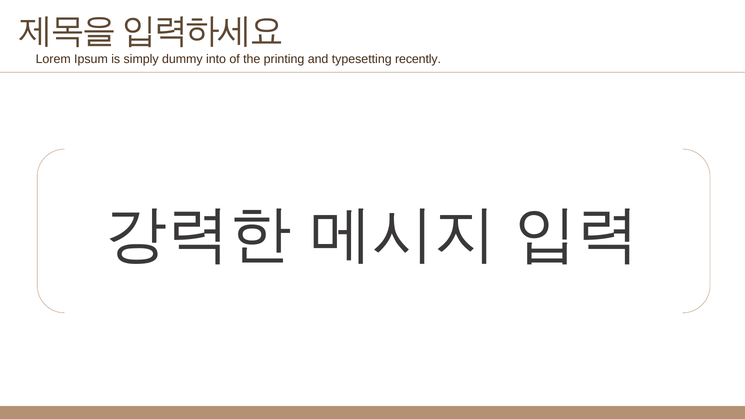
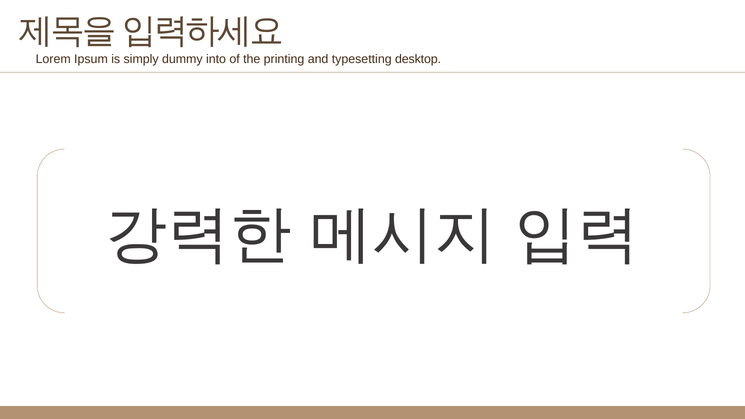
recently: recently -> desktop (418, 59)
